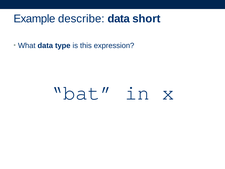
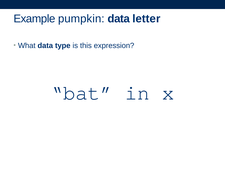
describe: describe -> pumpkin (81, 19)
short: short -> letter (146, 19)
